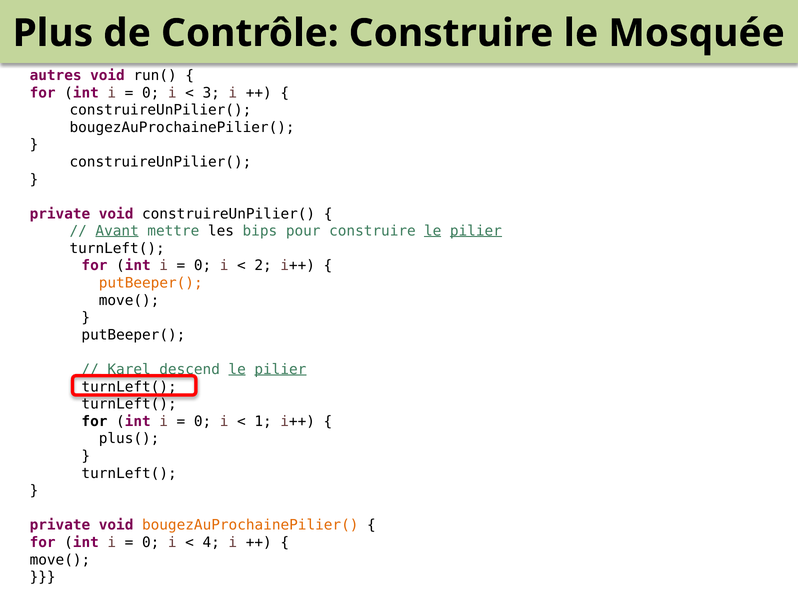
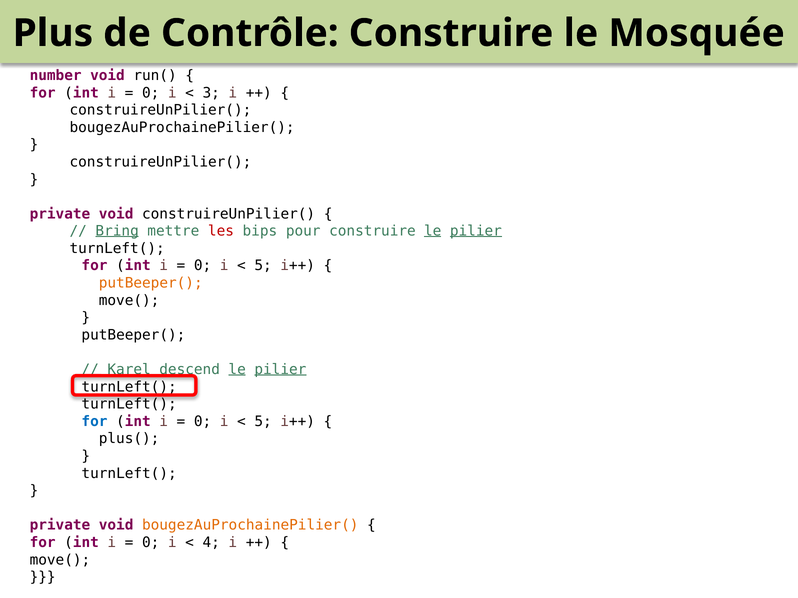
autres: autres -> number (56, 76)
Avant: Avant -> Bring (117, 231)
les colour: black -> red (221, 231)
2: 2 -> 5 (263, 266)
for colour: black -> blue (94, 422)
1: 1 -> 5 (263, 422)
